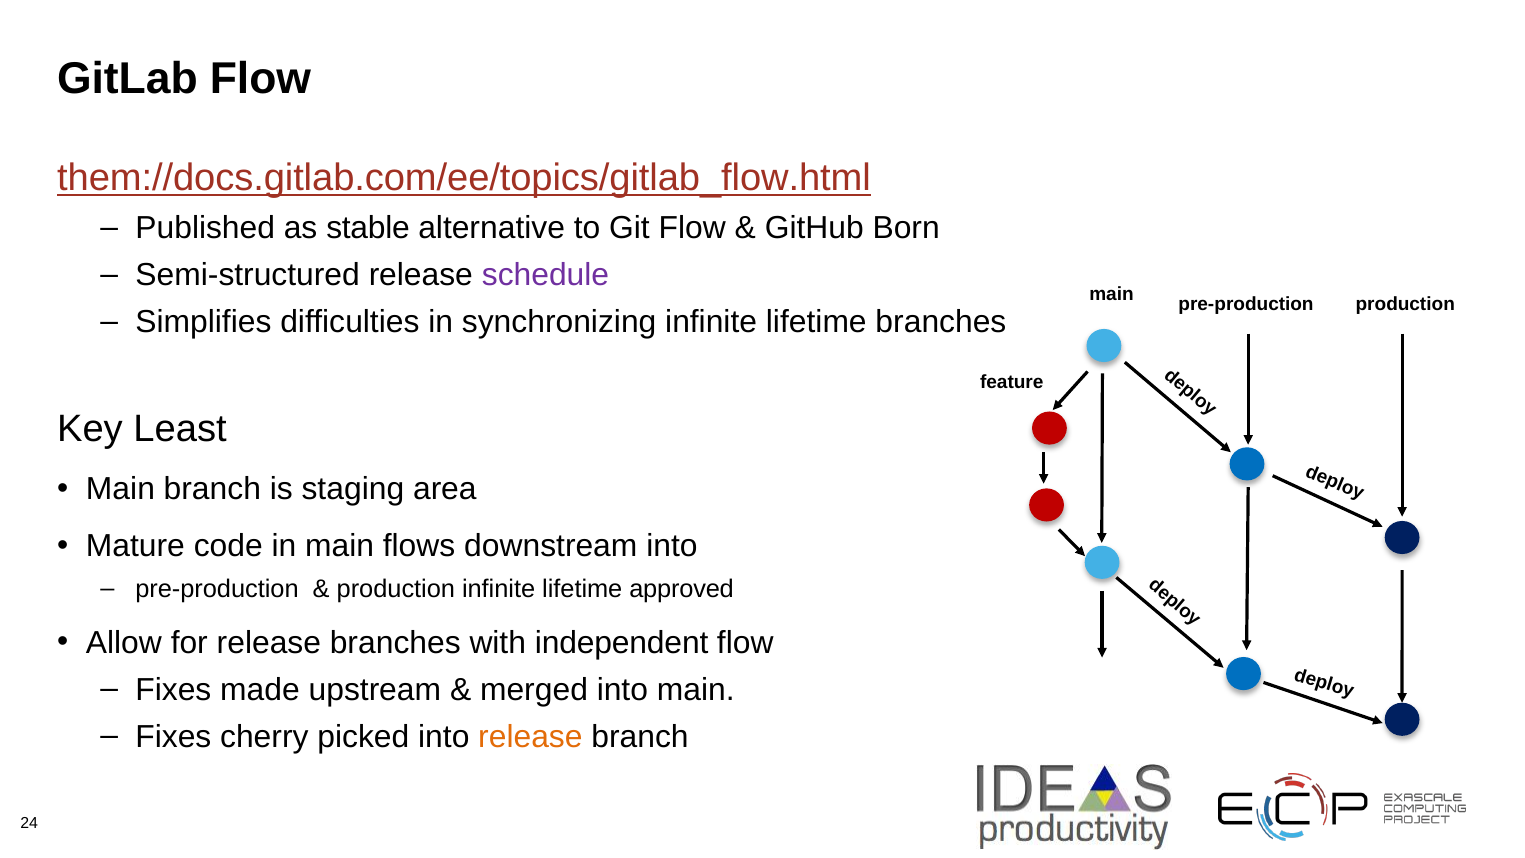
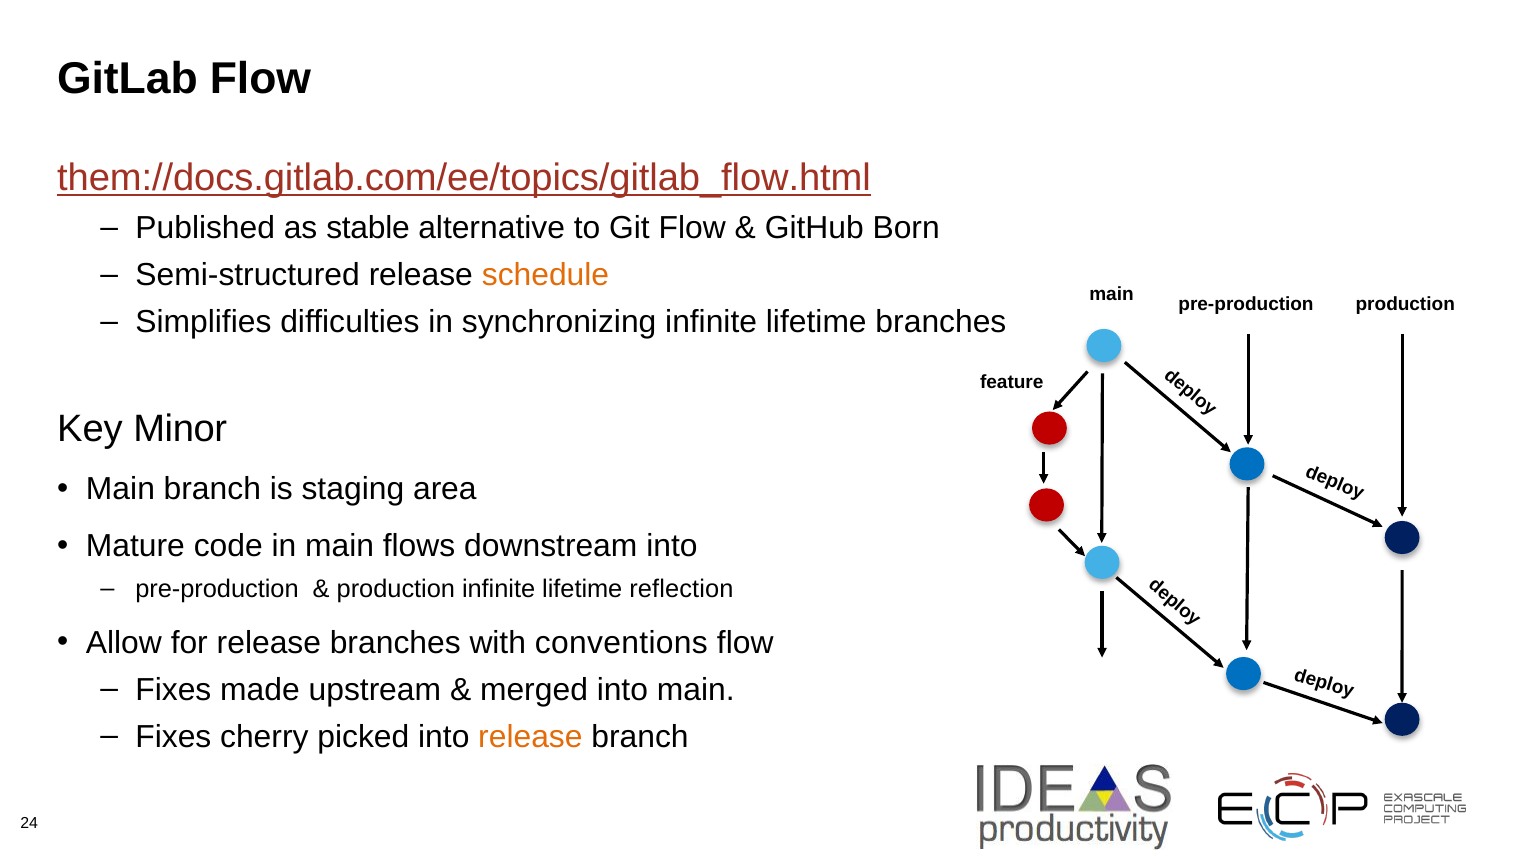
schedule colour: purple -> orange (545, 275)
Least: Least -> Minor (180, 429)
approved: approved -> reflection (681, 590)
independent: independent -> conventions (621, 643)
